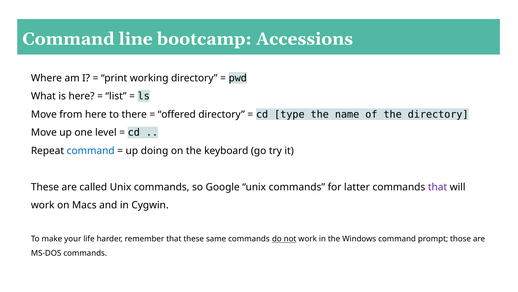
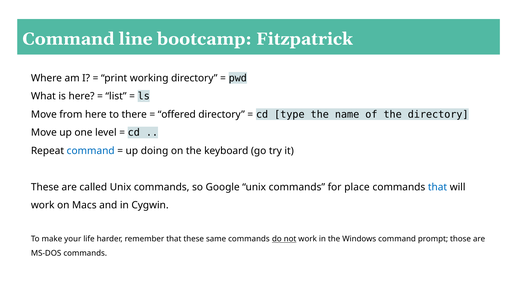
Accessions: Accessions -> Fitzpatrick (305, 39)
latter: latter -> place (357, 187)
that colour: purple -> blue (438, 187)
